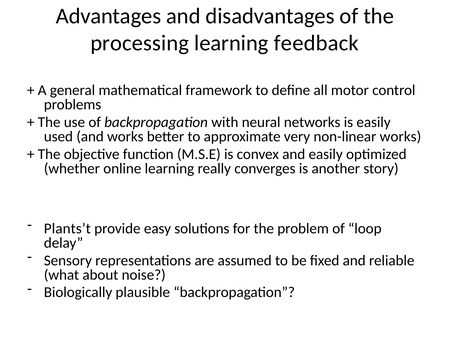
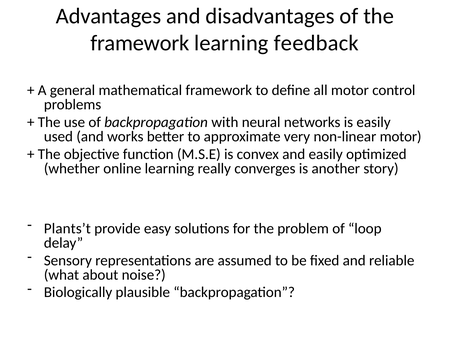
processing: processing -> framework (140, 43)
non-linear works: works -> motor (401, 137)
